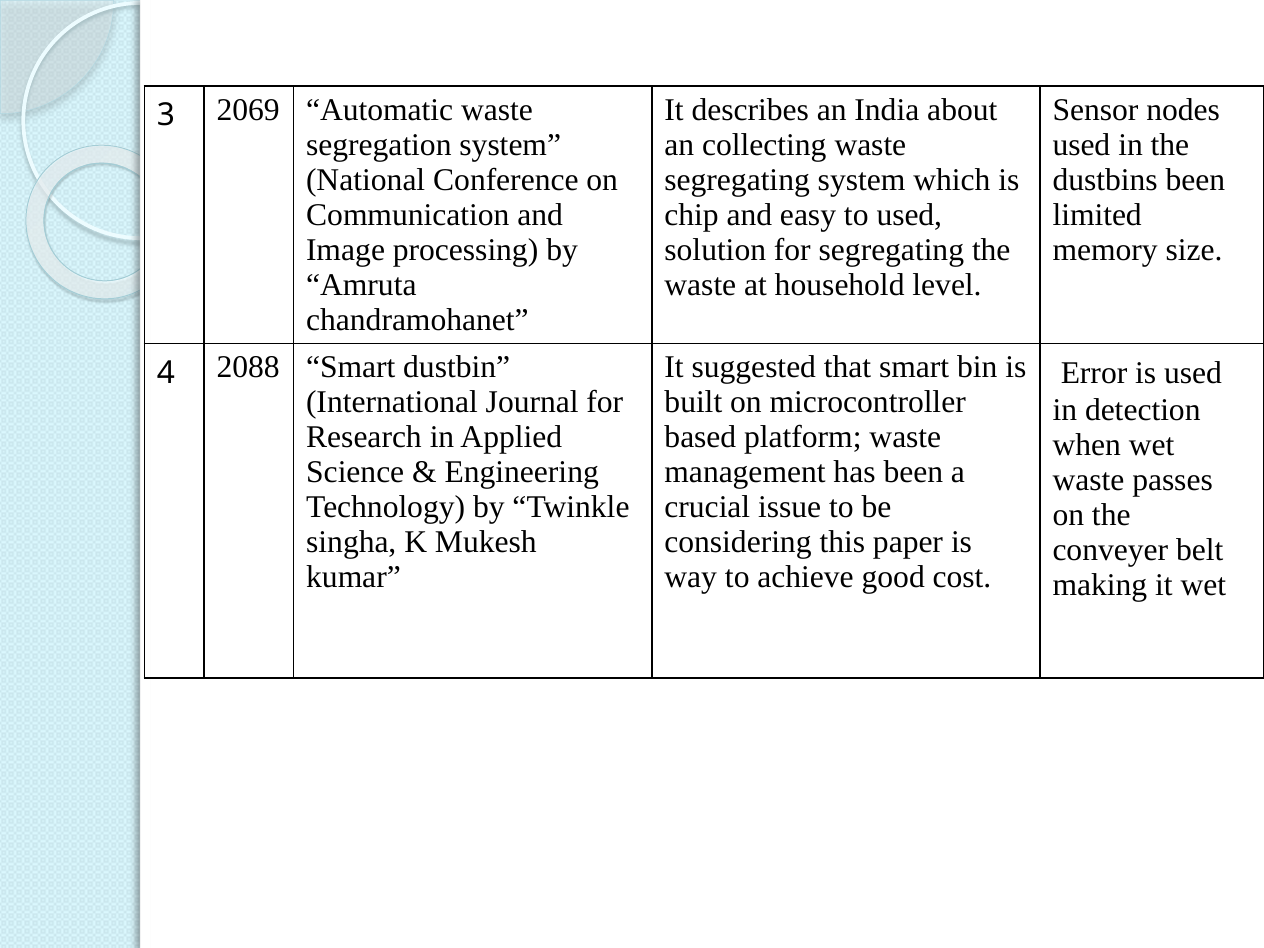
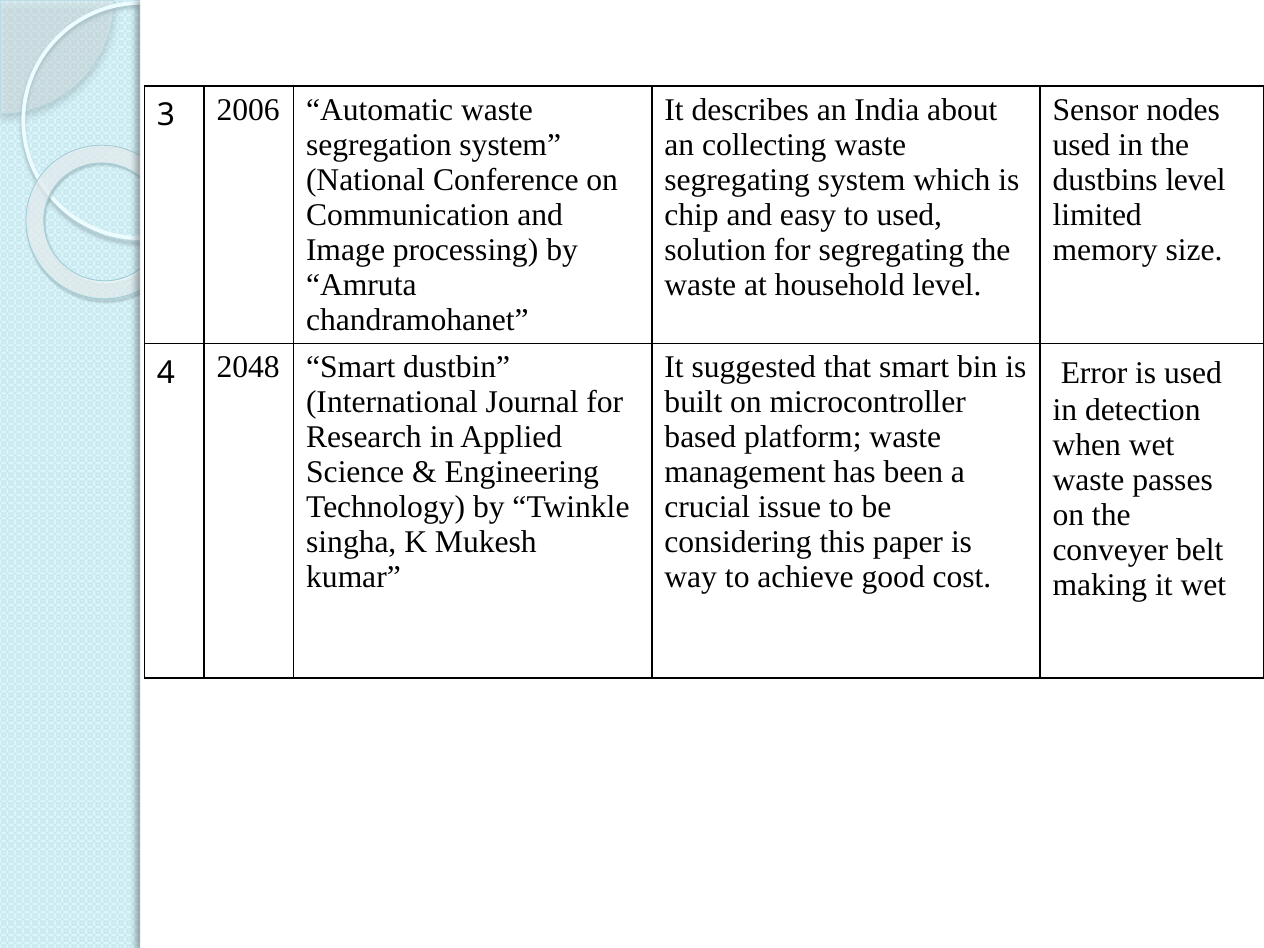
2069: 2069 -> 2006 (248, 110)
dustbins been: been -> level (1196, 180)
2088: 2088 -> 2048 (248, 367)
